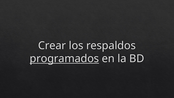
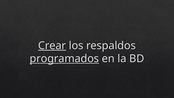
Crear underline: none -> present (52, 46)
